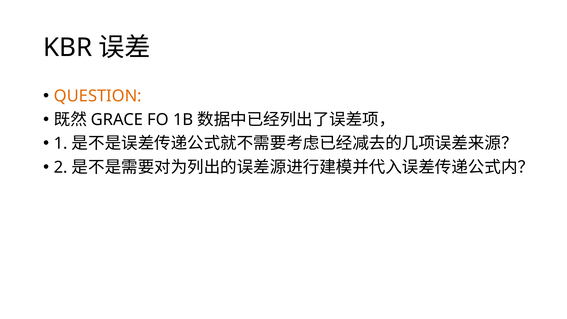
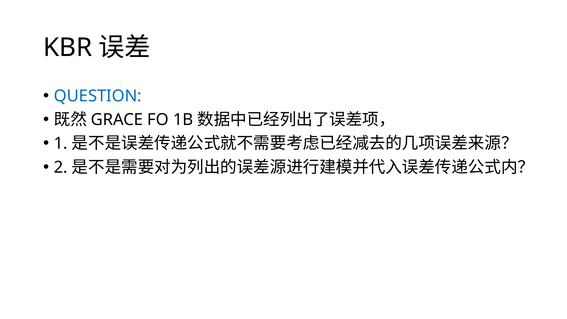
QUESTION colour: orange -> blue (98, 96)
